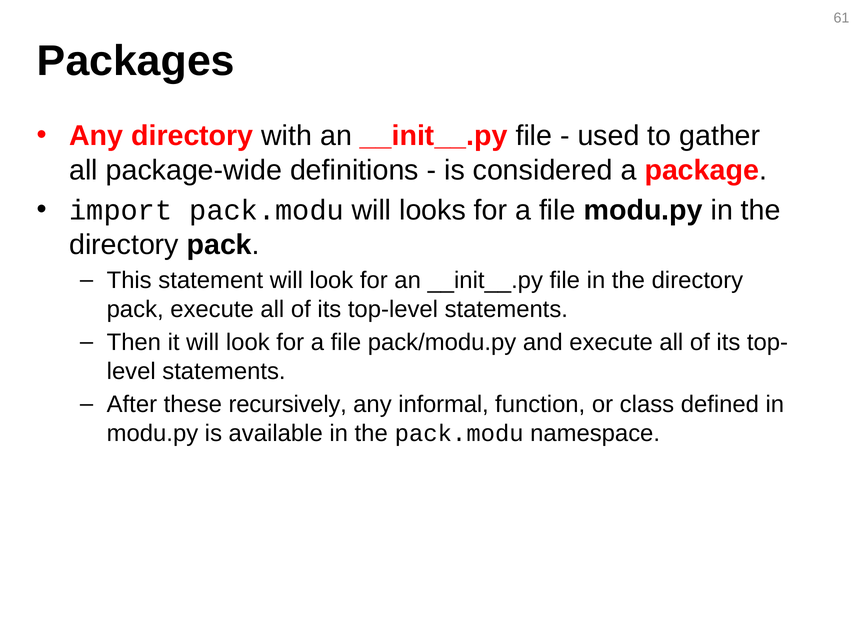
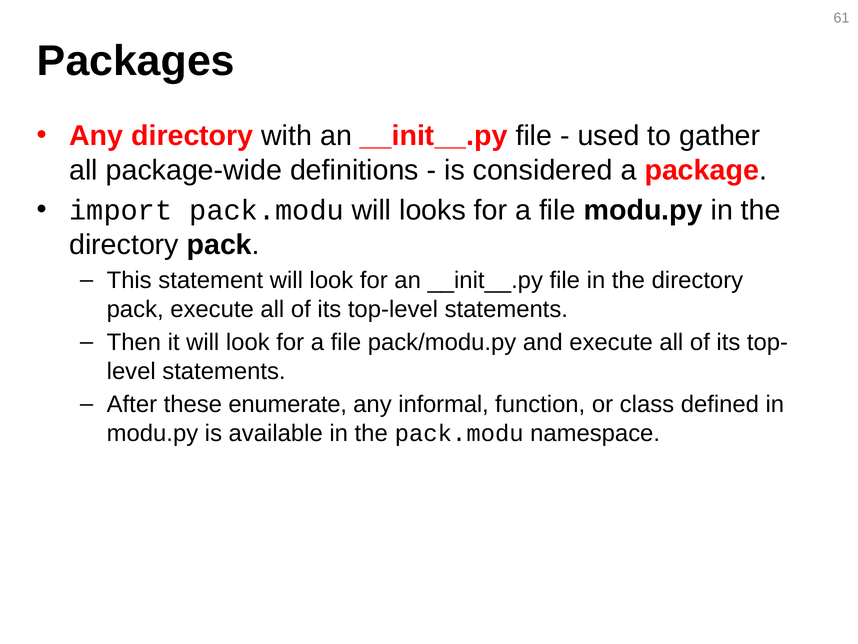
recursively: recursively -> enumerate (288, 404)
